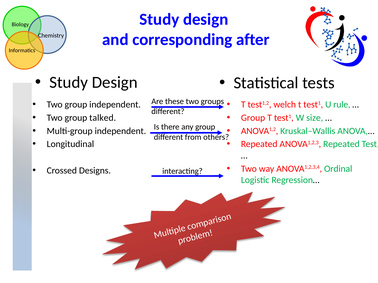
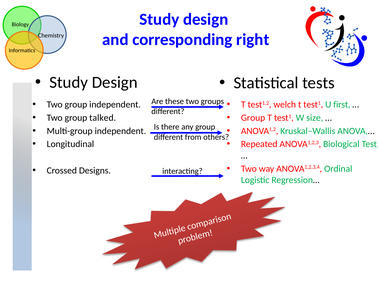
after: after -> right (253, 40)
rule: rule -> first (342, 105)
Repeated: Repeated -> Biological (341, 144)
